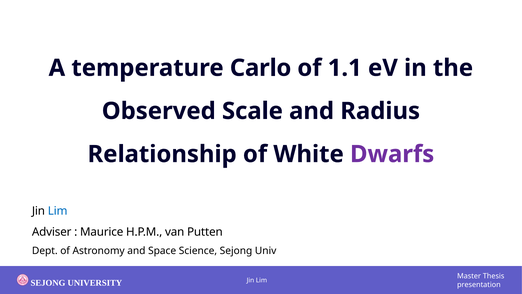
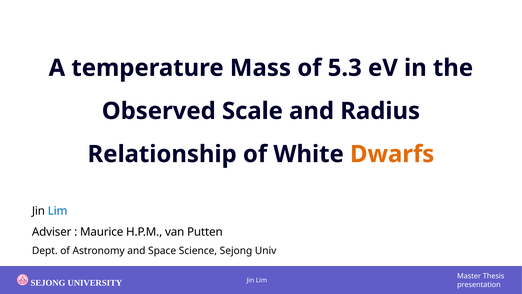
Carlo: Carlo -> Mass (260, 68)
1.1: 1.1 -> 5.3 (345, 68)
Dwarfs colour: purple -> orange (392, 154)
